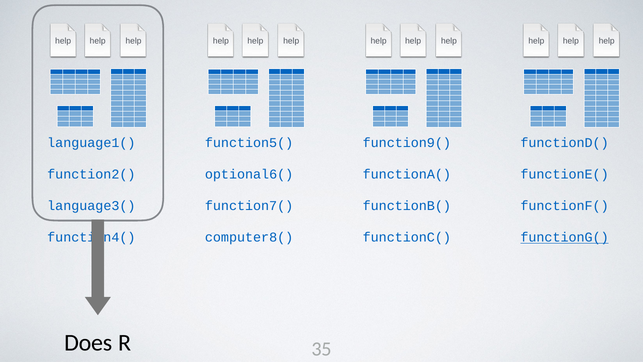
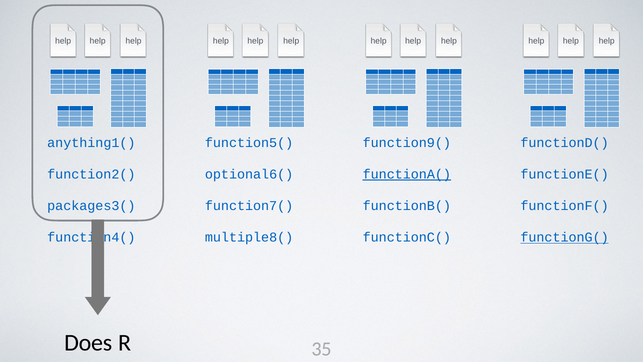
language1(: language1( -> anything1( (91, 143)
functionA( underline: none -> present (407, 174)
language3(: language3( -> packages3( (91, 206)
computer8(: computer8( -> multiple8( (249, 237)
